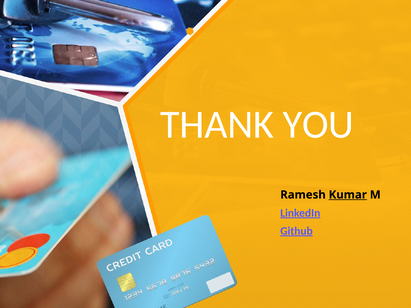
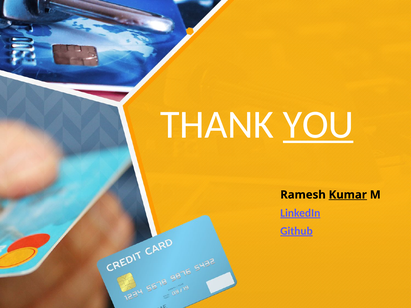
YOU underline: none -> present (318, 125)
